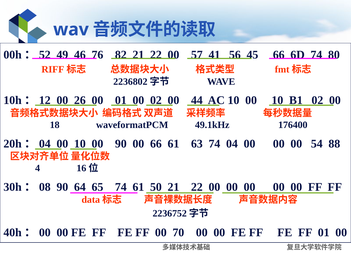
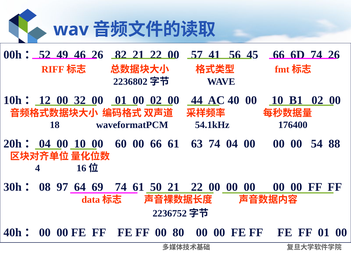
46 76: 76 -> 26 (97, 55)
74 80: 80 -> 26 (334, 55)
26: 26 -> 32 (80, 100)
AC 10: 10 -> 40 (234, 100)
49.1kHz: 49.1kHz -> 54.1kHz (212, 125)
00 90: 90 -> 60 (121, 144)
30h：08 90: 90 -> 97 (62, 187)
65: 65 -> 69 (97, 187)
70: 70 -> 80 (178, 233)
